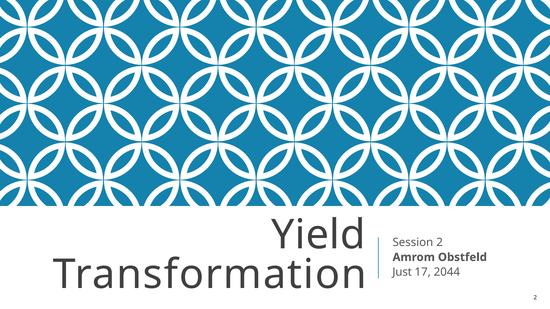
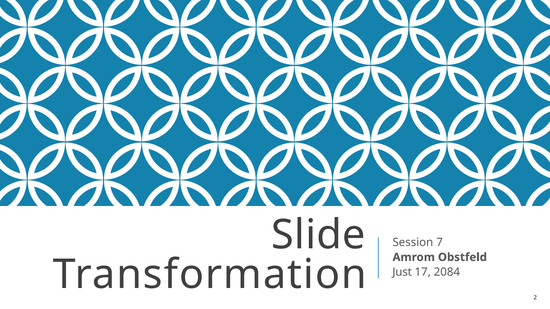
Yield: Yield -> Slide (318, 235)
Session 2: 2 -> 7 (440, 243)
2044: 2044 -> 2084 (447, 272)
